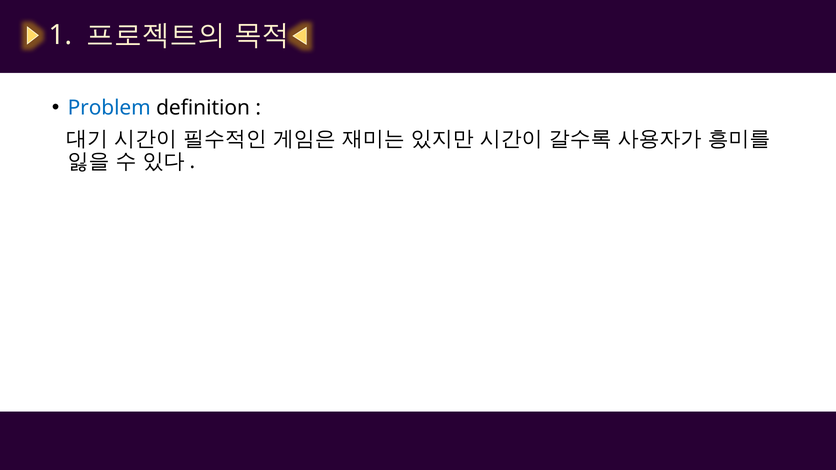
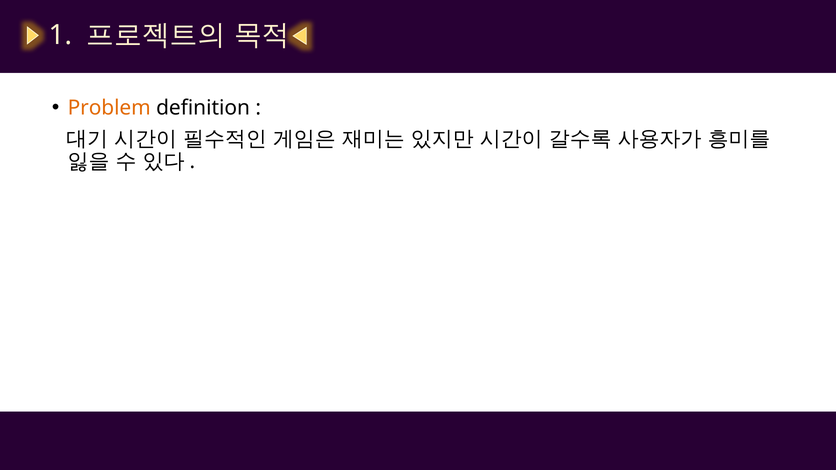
Problem colour: blue -> orange (109, 108)
